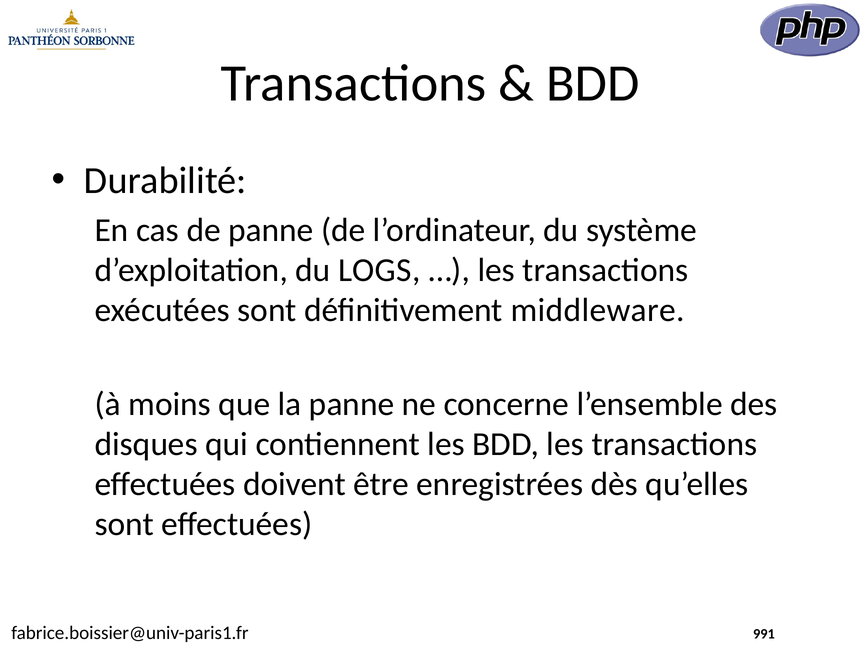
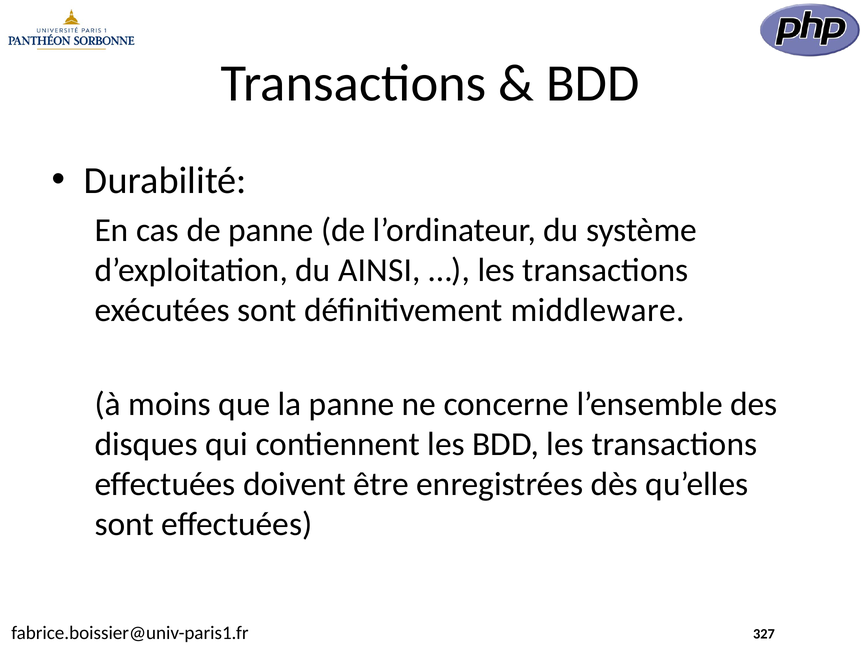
LOGS: LOGS -> AINSI (379, 270)
991: 991 -> 327 (764, 634)
